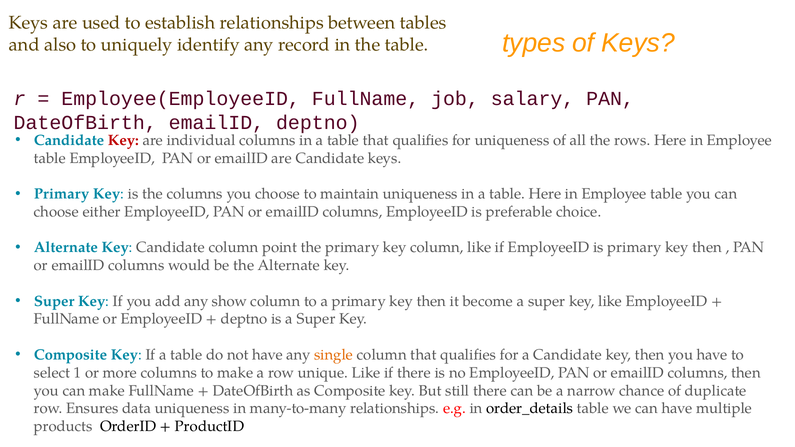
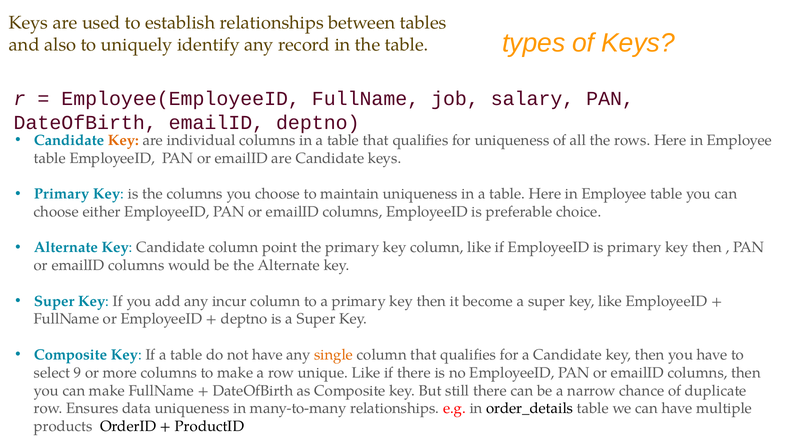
Key colour: red -> orange (123, 140)
show: show -> incur (229, 301)
1: 1 -> 9 (78, 373)
